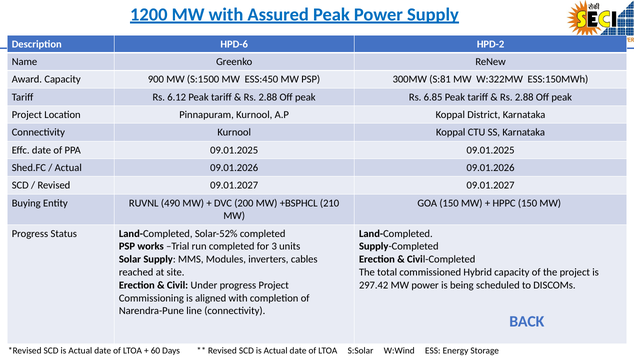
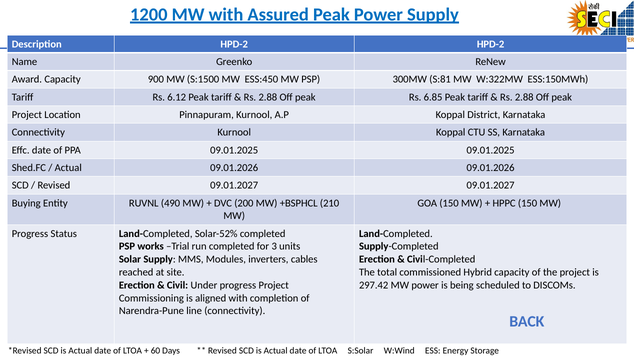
Description HPD-6: HPD-6 -> HPD-2 (234, 44)
